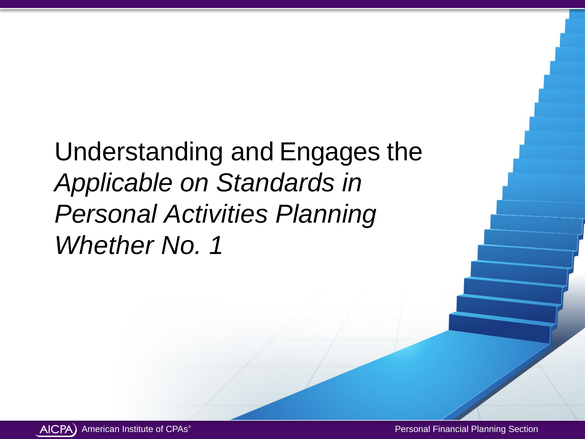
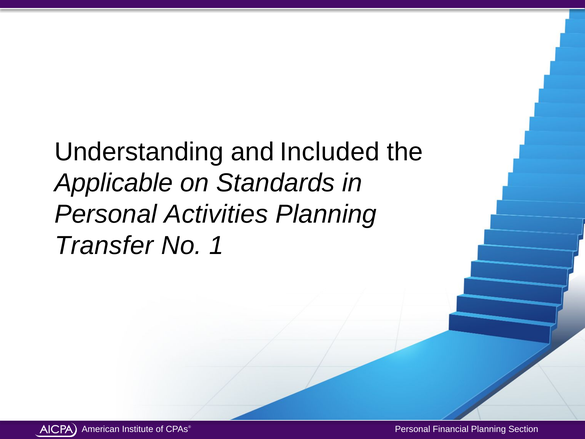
Engages: Engages -> Included (330, 152)
Whether: Whether -> Transfer (104, 245)
